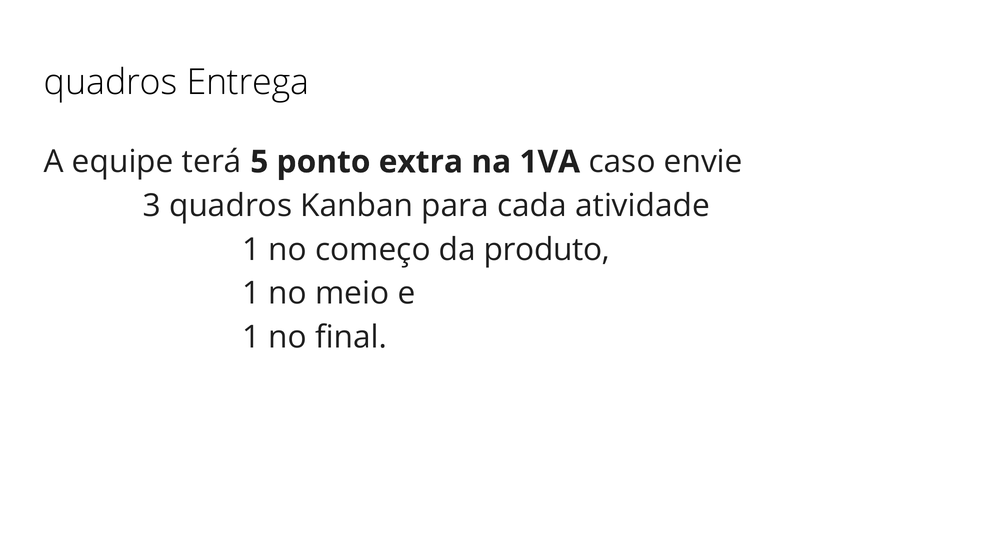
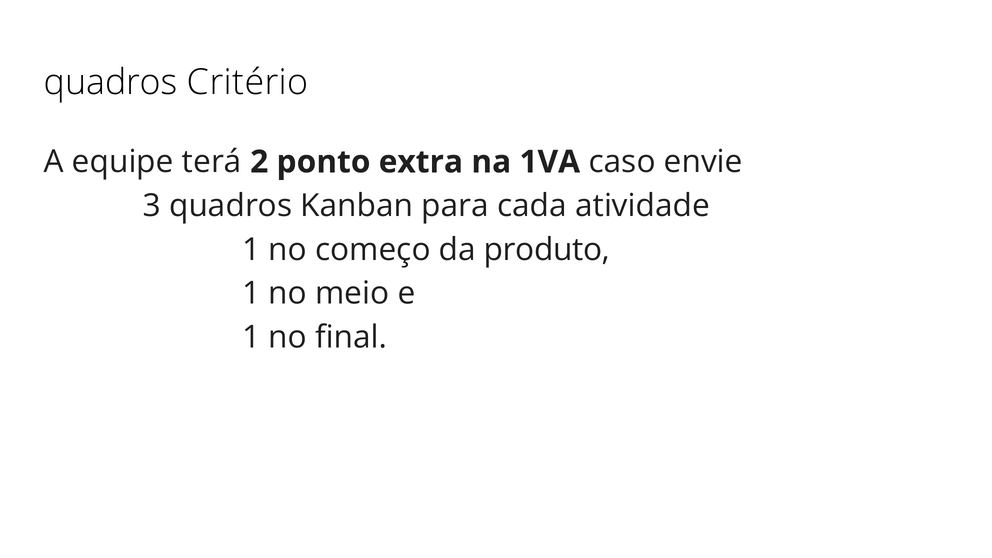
Entrega: Entrega -> Critério (248, 82)
5: 5 -> 2 (259, 162)
